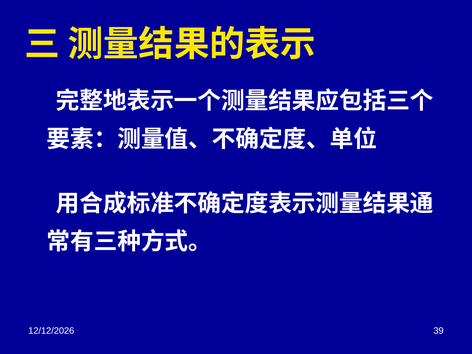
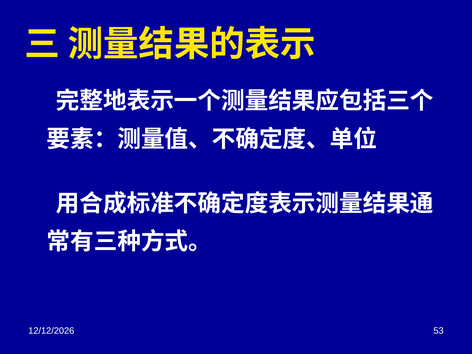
39: 39 -> 53 (439, 331)
